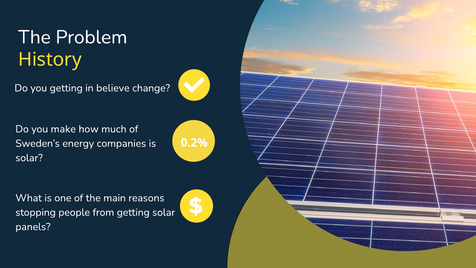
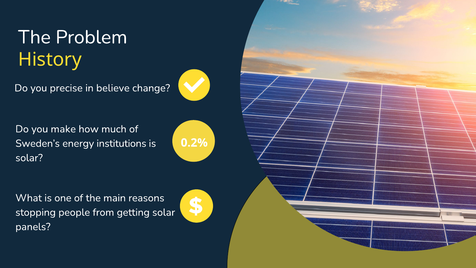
you getting: getting -> precise (66, 88)
companies: companies -> institutions (121, 143)
